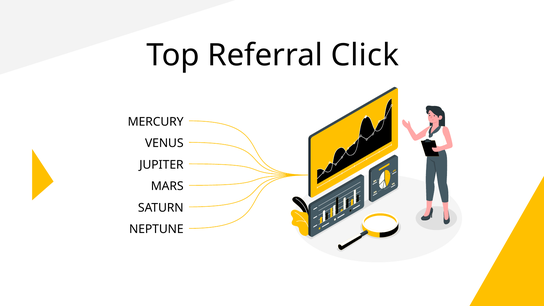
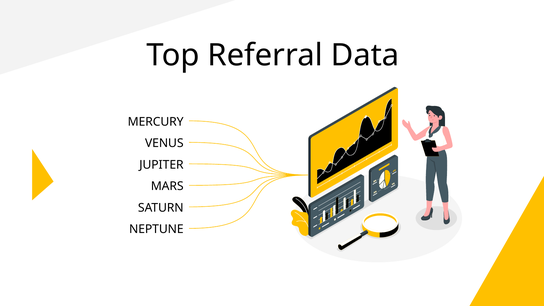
Click: Click -> Data (365, 55)
